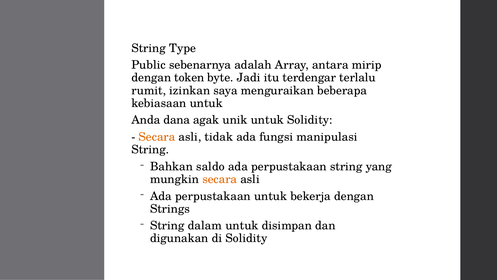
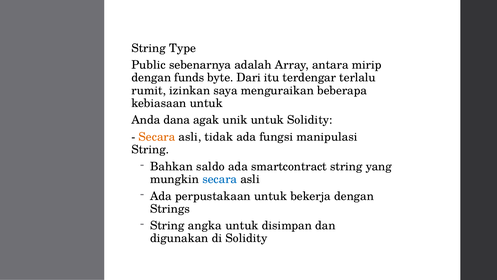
token: token -> funds (189, 78)
Jadi: Jadi -> Dari (249, 78)
perpustakaan: perpustakaan -> smartcontract (289, 166)
secara colour: orange -> blue (220, 179)
dalam: dalam -> angka (205, 225)
